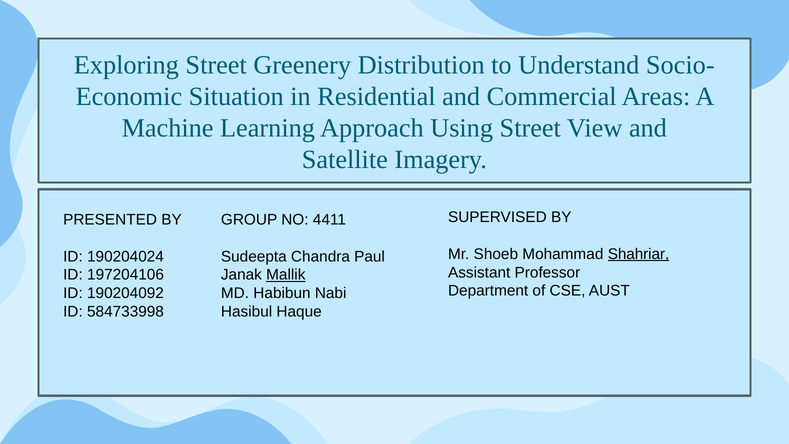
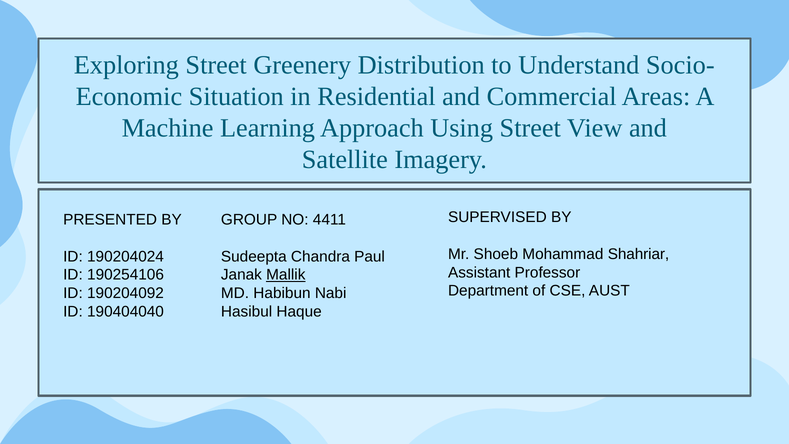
Shahriar underline: present -> none (638, 254)
197204106: 197204106 -> 190254106 (126, 275)
584733998: 584733998 -> 190404040 (125, 312)
